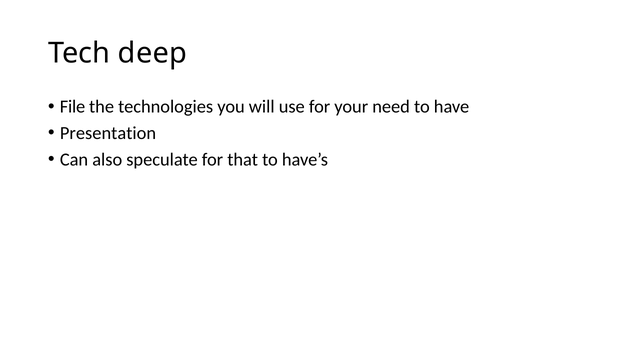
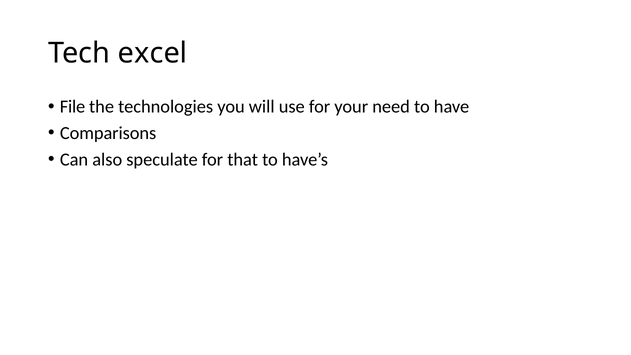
deep: deep -> excel (153, 53)
Presentation: Presentation -> Comparisons (108, 133)
